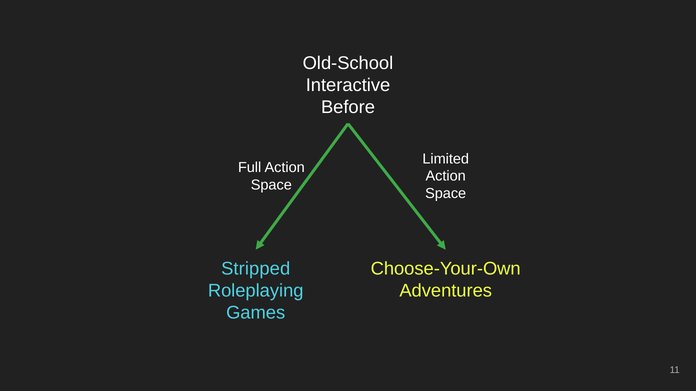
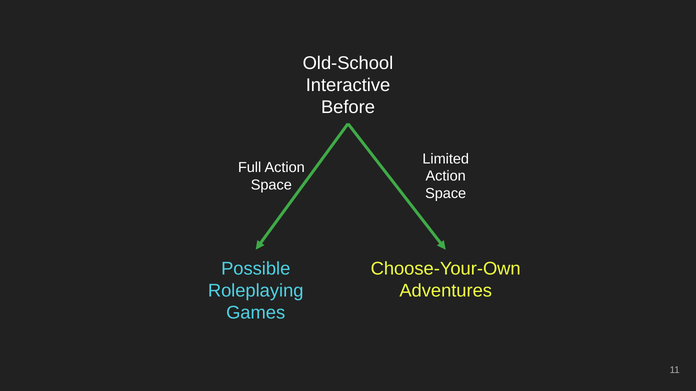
Stripped: Stripped -> Possible (256, 269)
